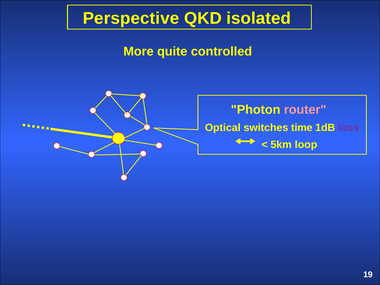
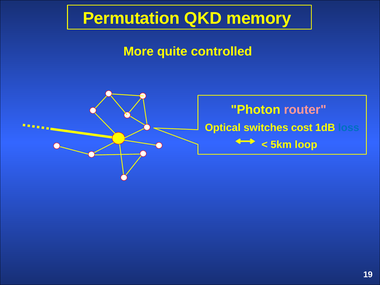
Perspective: Perspective -> Permutation (131, 18)
isolated: isolated -> memory (259, 18)
time: time -> cost (302, 128)
loss colour: purple -> blue (349, 128)
